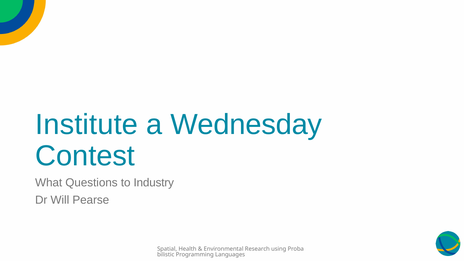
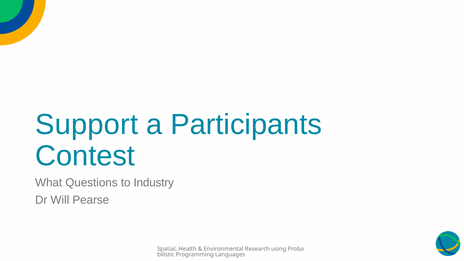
Institute: Institute -> Support (87, 125)
Wednesday: Wednesday -> Participants (246, 125)
